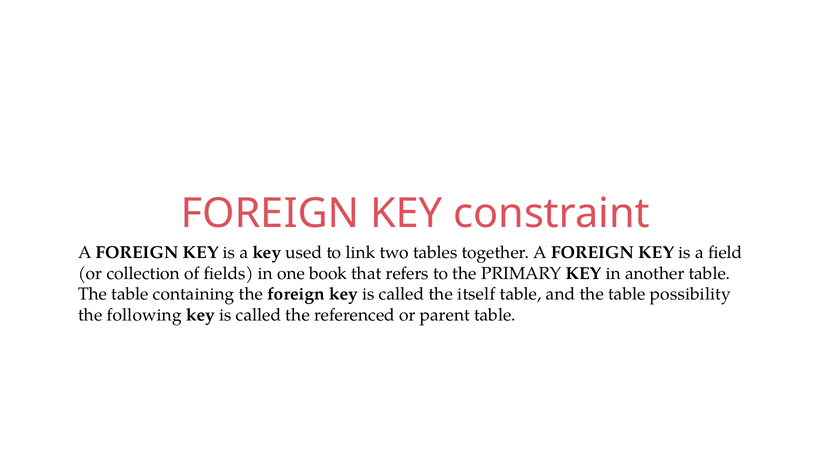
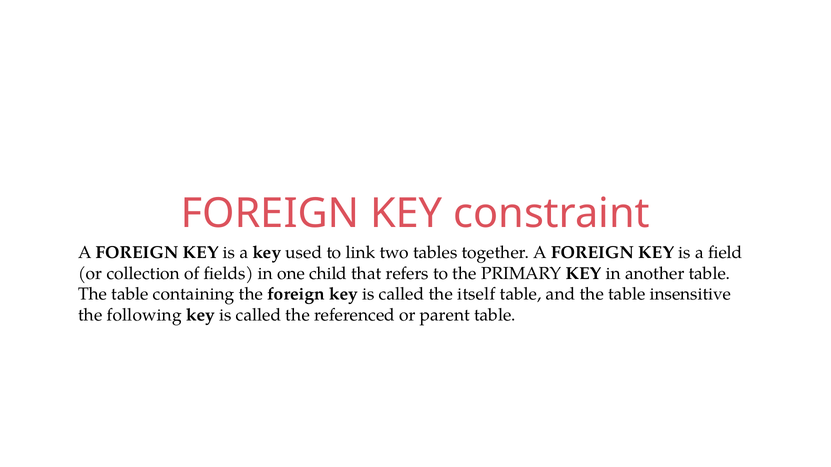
book: book -> child (328, 274)
possibility: possibility -> insensitive (690, 294)
